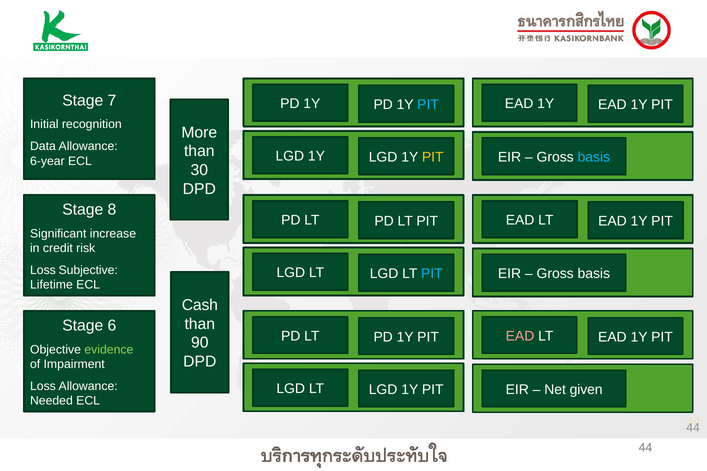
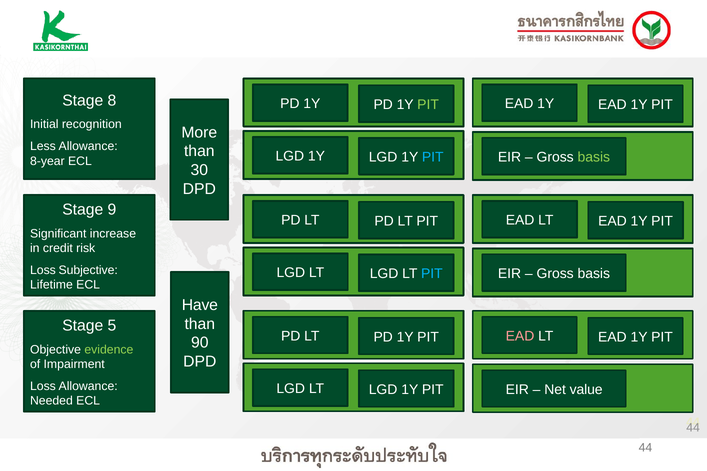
7: 7 -> 8 (112, 101)
PIT colour: light blue -> light green (428, 105)
Data: Data -> Less (43, 146)
basis colour: light blue -> light green (594, 157)
PIT colour: yellow -> light blue (433, 157)
6-year: 6-year -> 8-year (47, 161)
8: 8 -> 9 (112, 210)
Cash: Cash -> Have (200, 305)
6: 6 -> 5 (112, 326)
given: given -> value (586, 390)
